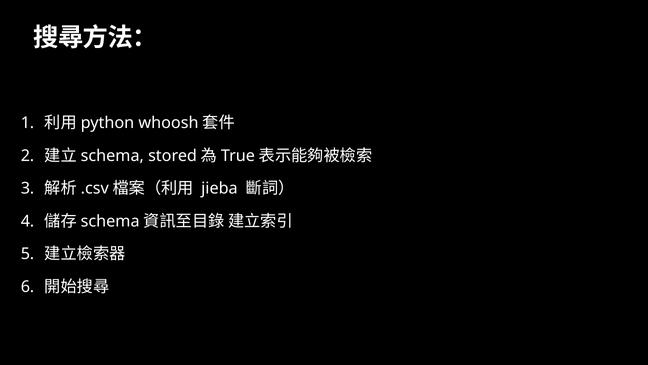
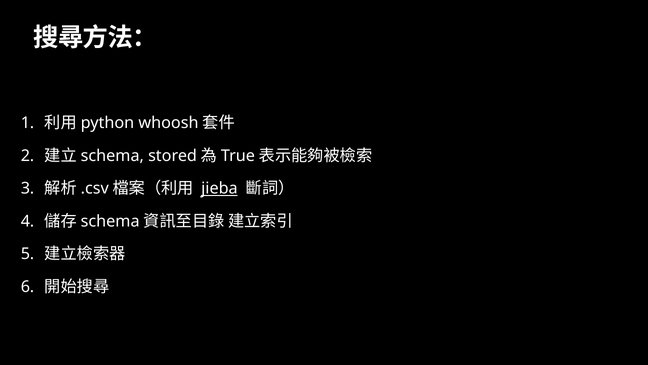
jieba underline: none -> present (219, 188)
